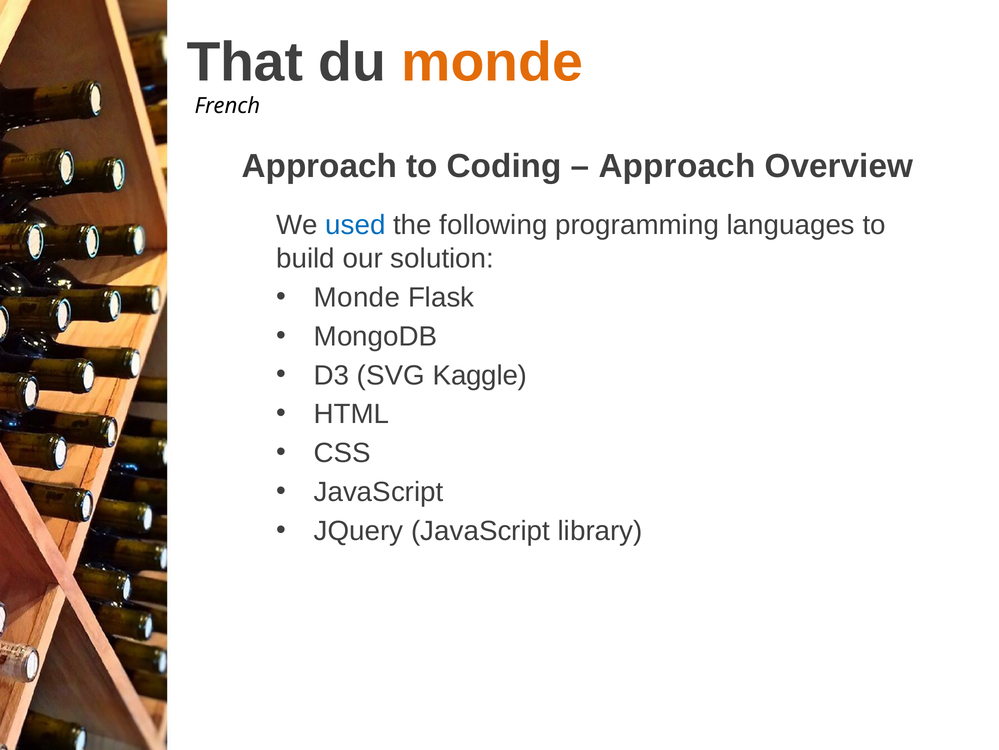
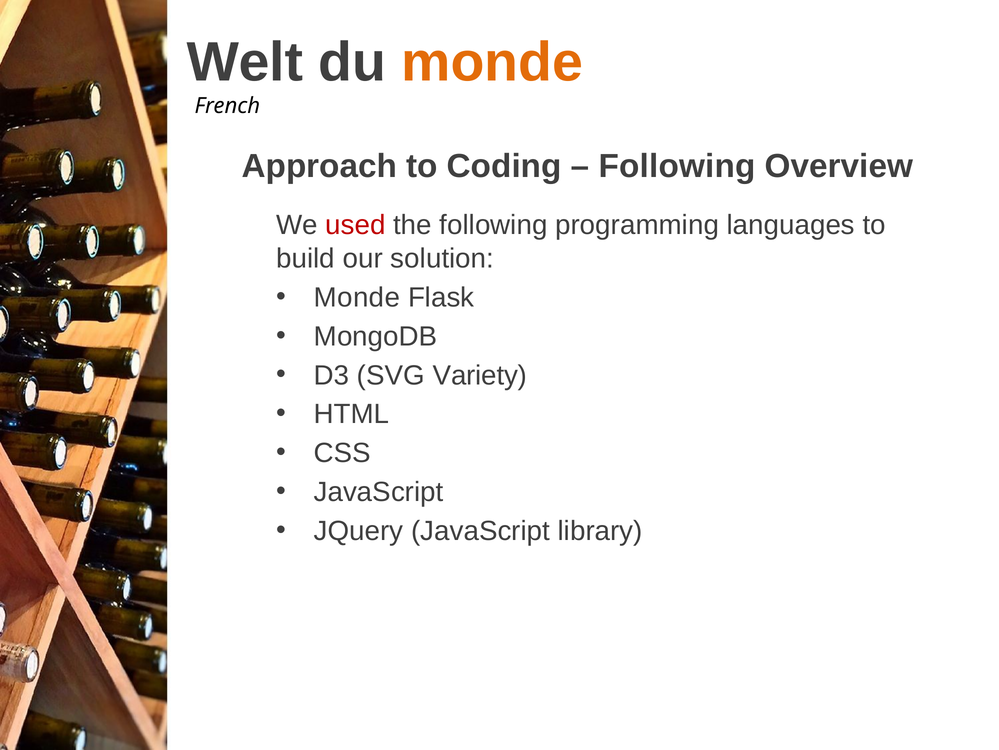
That: That -> Welt (245, 62)
Approach: Approach -> Following (677, 166)
used colour: blue -> red (355, 225)
Kaggle: Kaggle -> Variety (480, 375)
